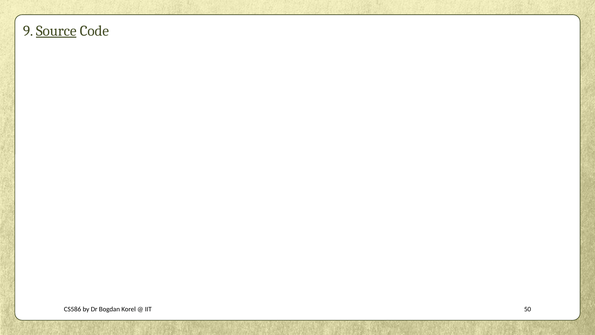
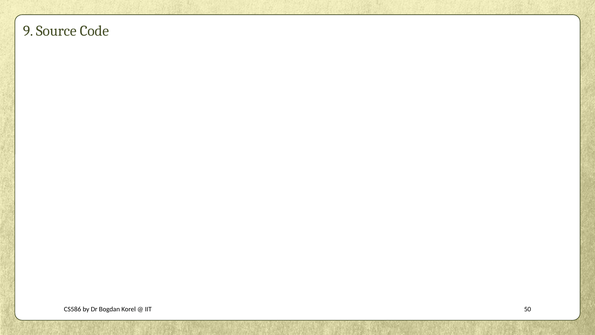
Source underline: present -> none (56, 31)
